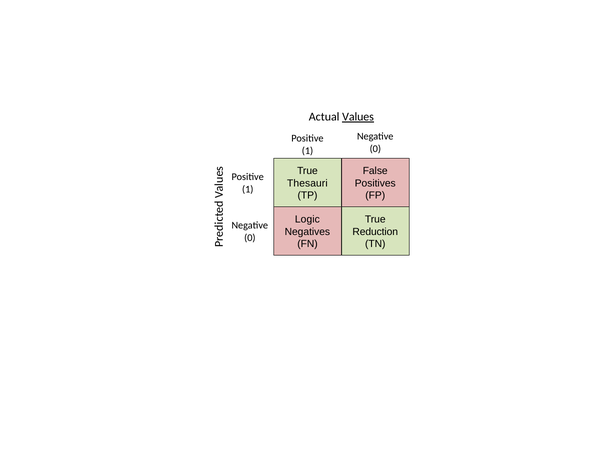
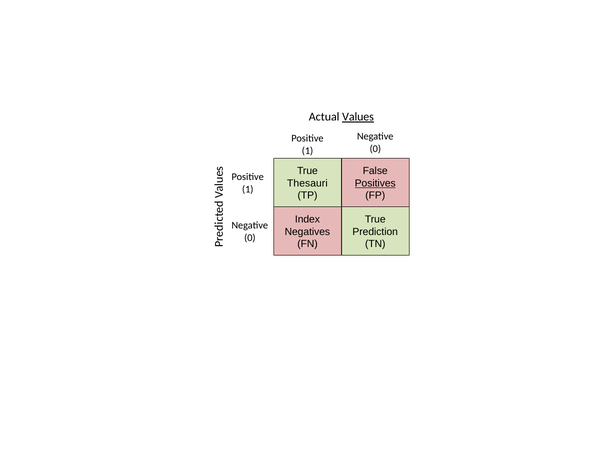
Positives underline: none -> present (375, 183)
Logic: Logic -> Index (307, 219)
Reduction: Reduction -> Prediction (375, 231)
